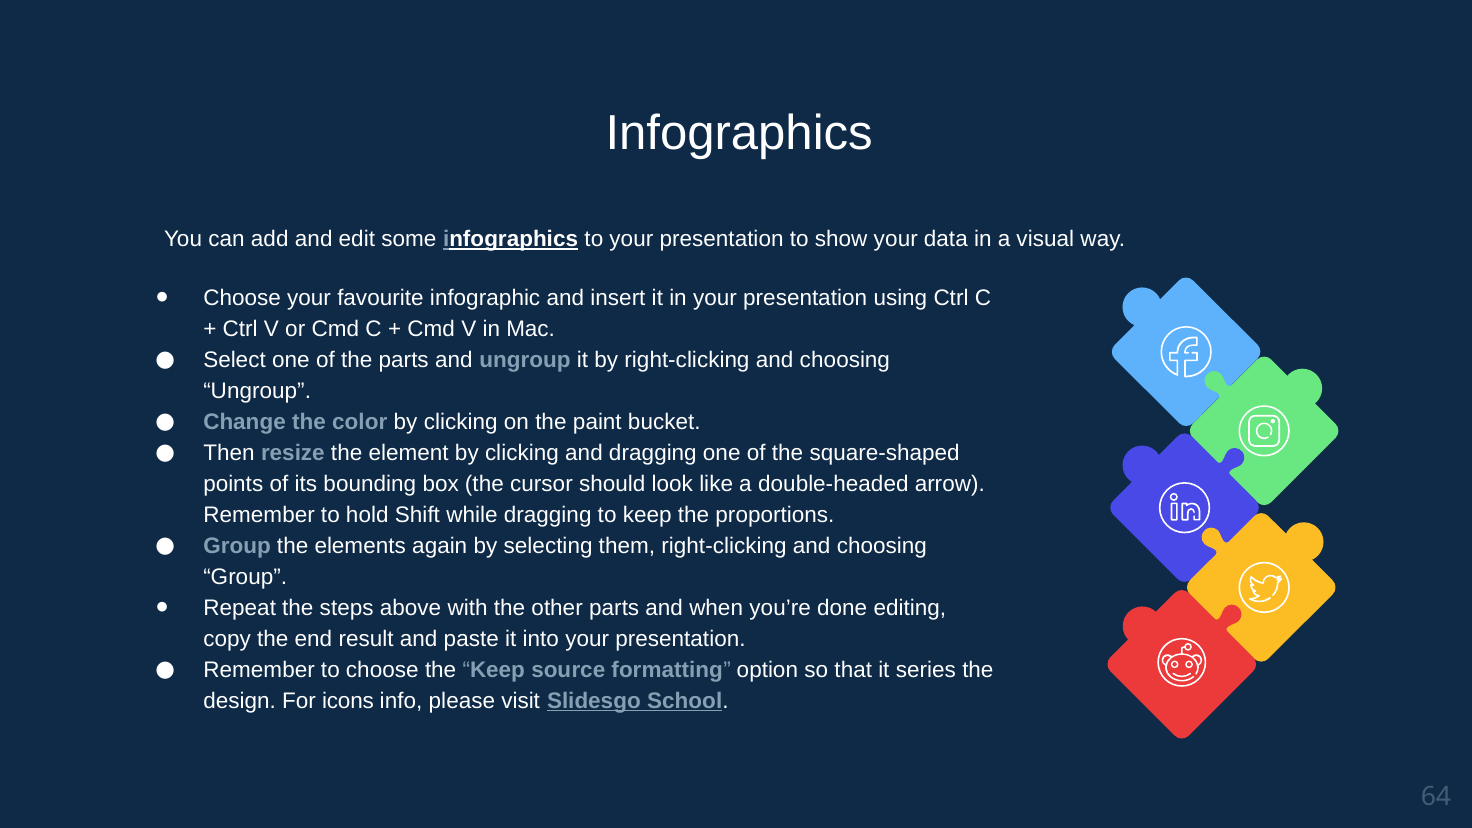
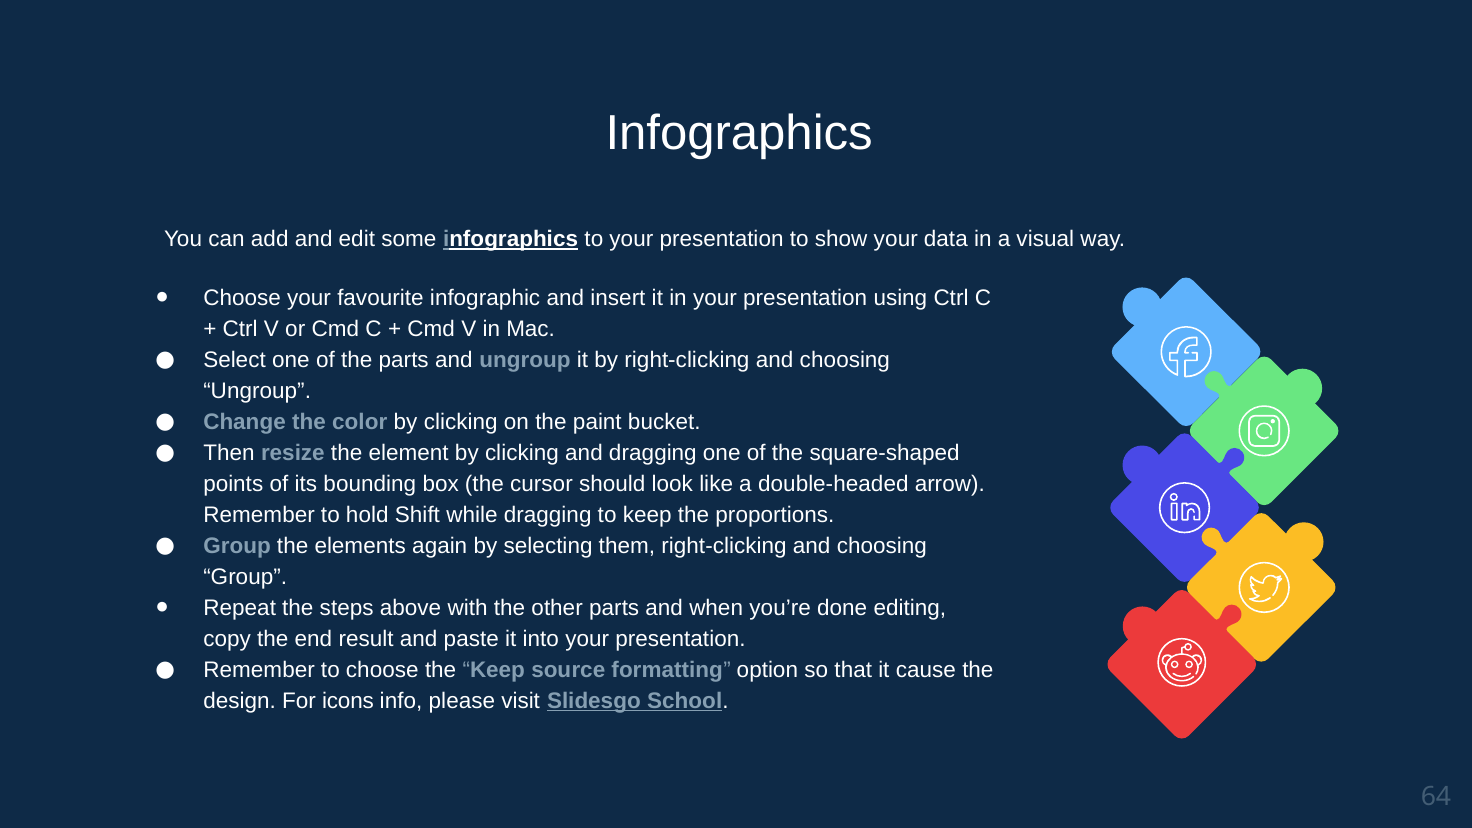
series: series -> cause (926, 670)
